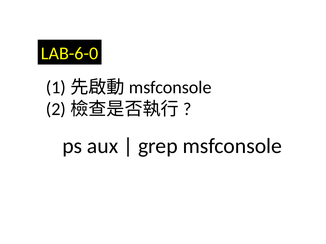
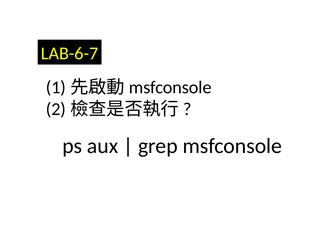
LAB-6-0: LAB-6-0 -> LAB-6-7 (70, 53)
